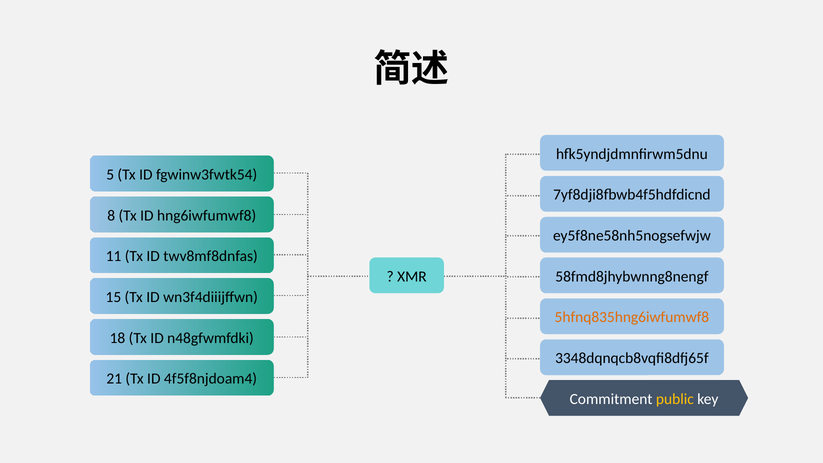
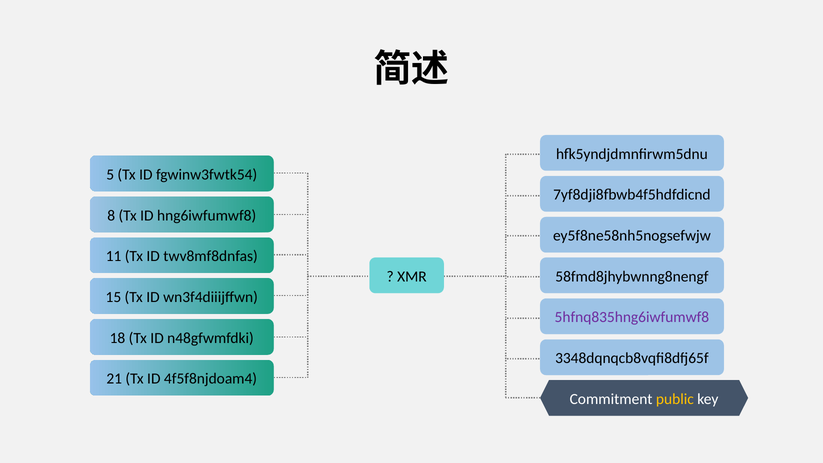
5hfnq835hng6iwfumwf8 colour: orange -> purple (632, 317)
